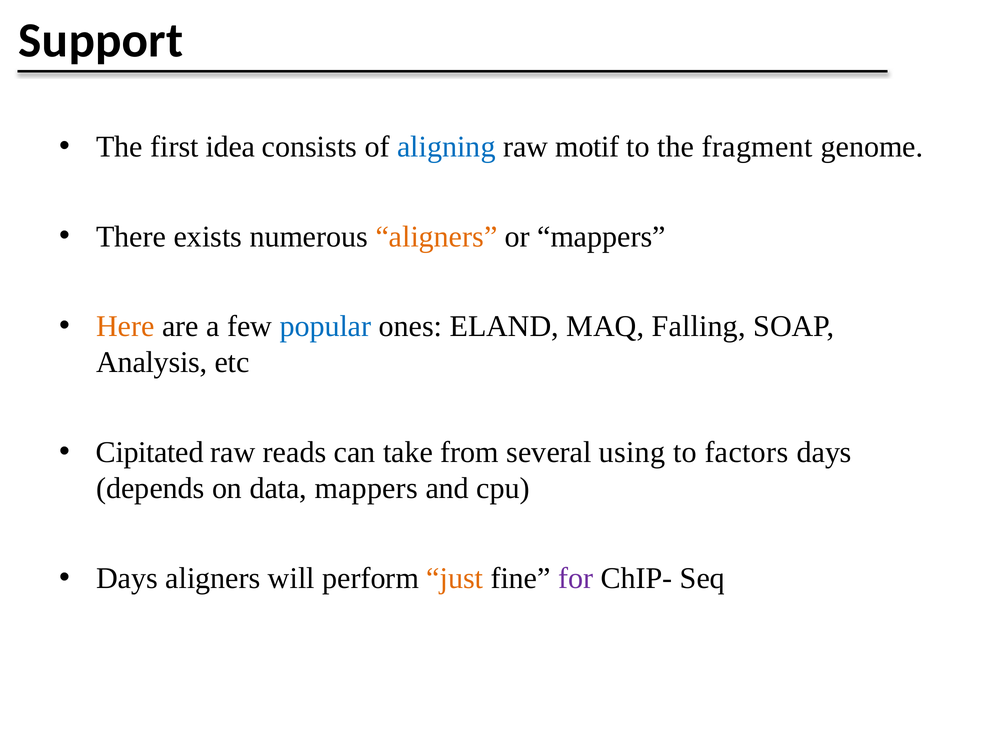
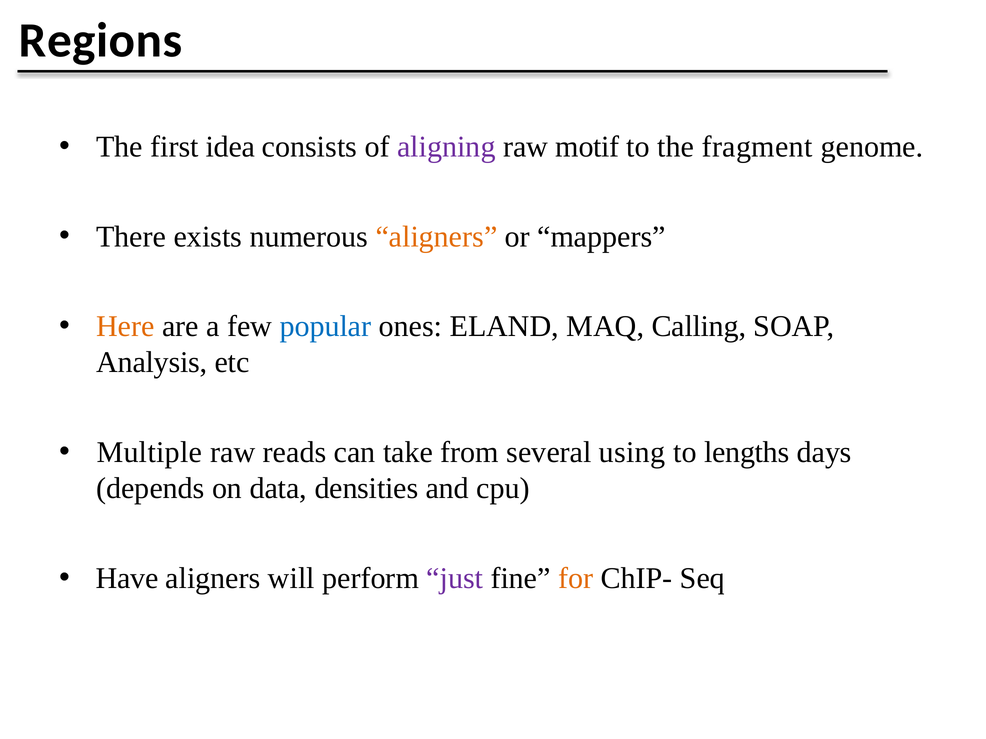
Support: Support -> Regions (101, 41)
aligning colour: blue -> purple (446, 147)
Falling: Falling -> Calling (699, 327)
Cipitated: Cipitated -> Multiple (149, 453)
factors: factors -> lengths (747, 453)
data mappers: mappers -> densities (366, 489)
Days: Days -> Have (127, 579)
just colour: orange -> purple (455, 579)
for colour: purple -> orange (576, 579)
